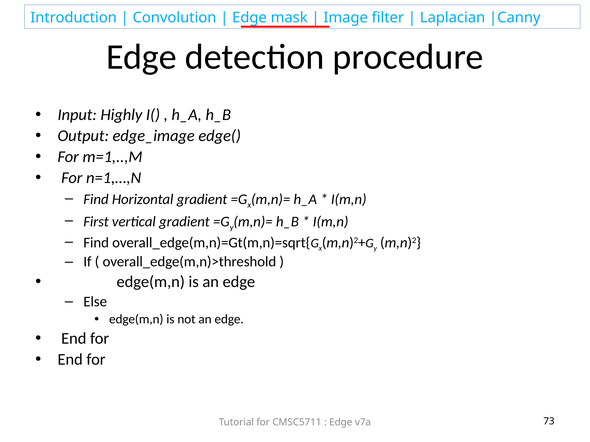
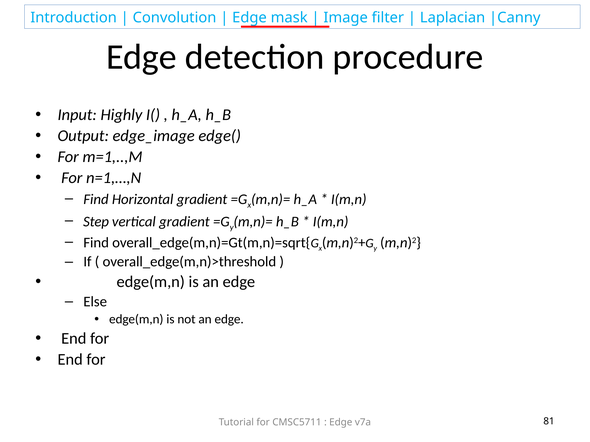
First: First -> Step (96, 222)
73: 73 -> 81 (549, 422)
